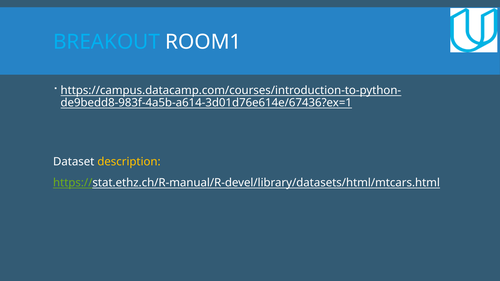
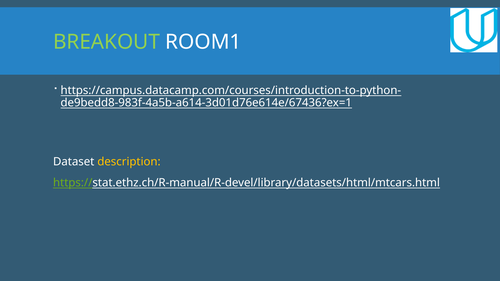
BREAKOUT colour: light blue -> light green (107, 42)
